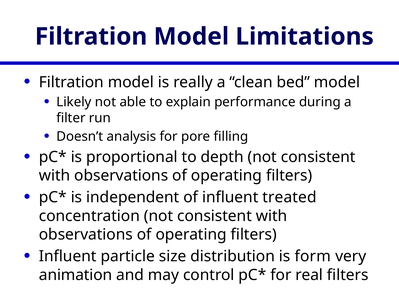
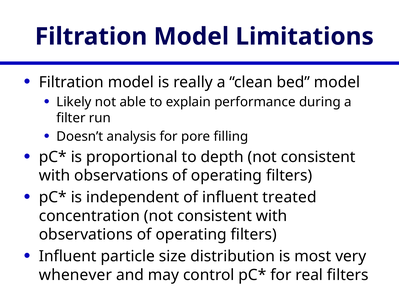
form: form -> most (313, 257)
animation: animation -> whenever (75, 275)
